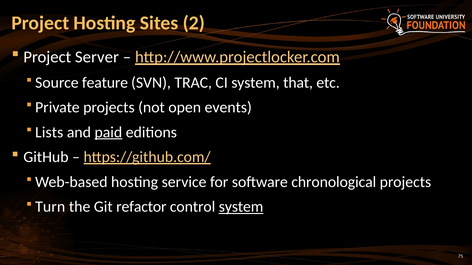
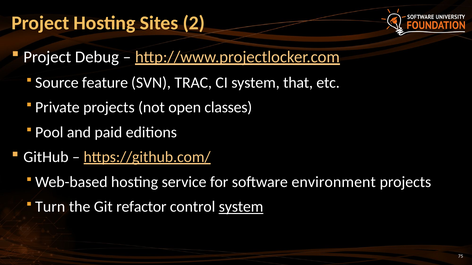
Server: Server -> Debug (97, 57)
events: events -> classes (228, 108)
Lists: Lists -> Pool (49, 132)
paid underline: present -> none (108, 132)
chronological: chronological -> environment (334, 182)
